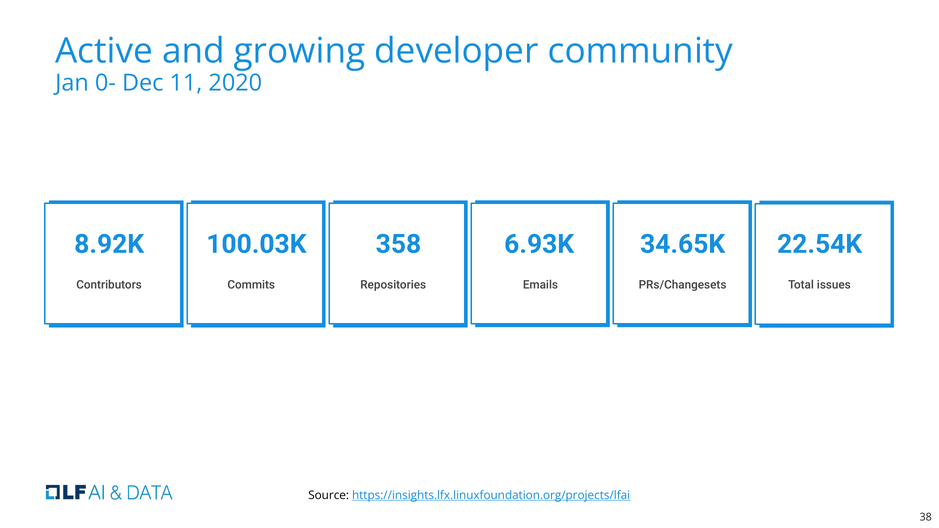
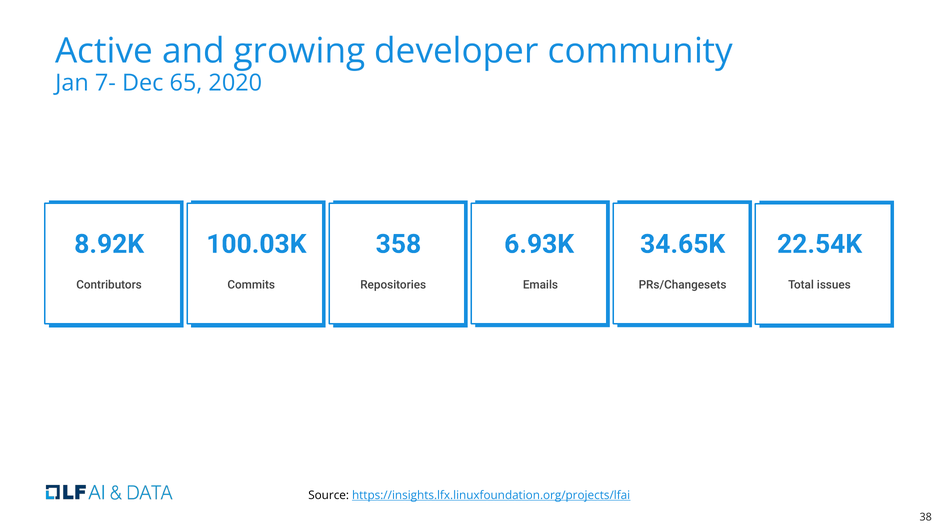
0-: 0- -> 7- (105, 83)
11: 11 -> 65 (186, 83)
